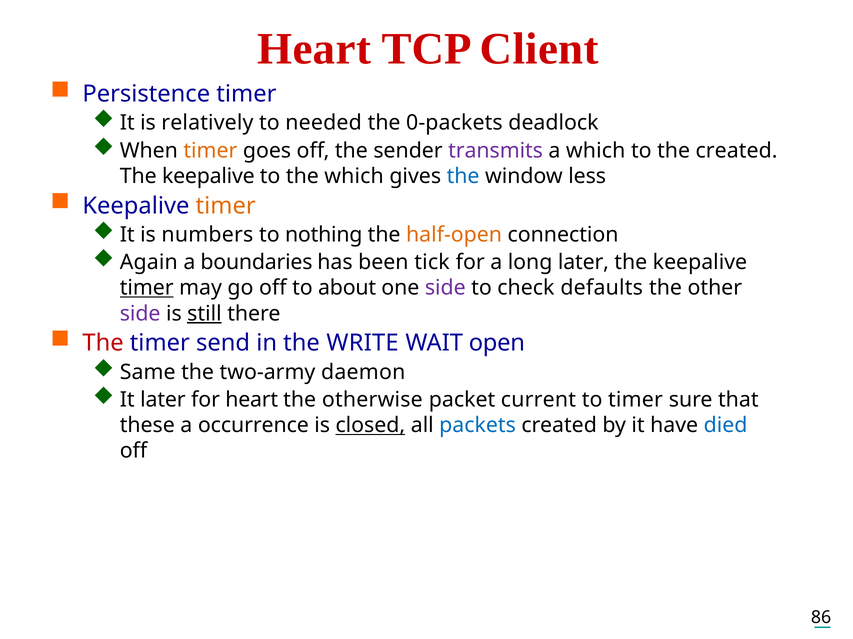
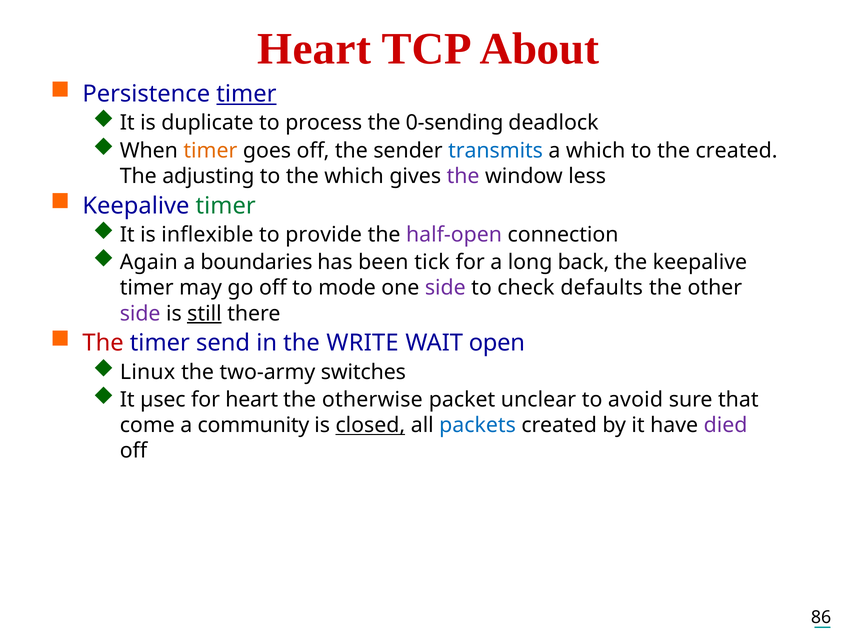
Client: Client -> About (539, 49)
timer underline: none -> present (246, 94)
relatively: relatively -> duplicate (207, 123)
needed: needed -> process (324, 123)
0-packets: 0-packets -> 0-sending (455, 123)
transmits colour: purple -> blue (496, 151)
keepalive: keepalive -> adjusting (208, 176)
the colour: blue -> purple (463, 176)
timer colour: orange -> green (226, 206)
numbers: numbers -> inflexible (207, 235)
nothing: nothing -> provide (324, 235)
half-open colour: orange -> purple (454, 235)
long later: later -> back (583, 263)
timer underline: present -> none (147, 288)
about: about -> mode (347, 288)
Same: Same -> Linux (148, 372)
daemon: daemon -> switches (363, 372)
It later: later -> µsec (163, 400)
current: current -> unclear (539, 400)
to timer: timer -> avoid (636, 400)
these: these -> come (147, 426)
occurrence: occurrence -> community (253, 426)
died colour: blue -> purple (726, 426)
